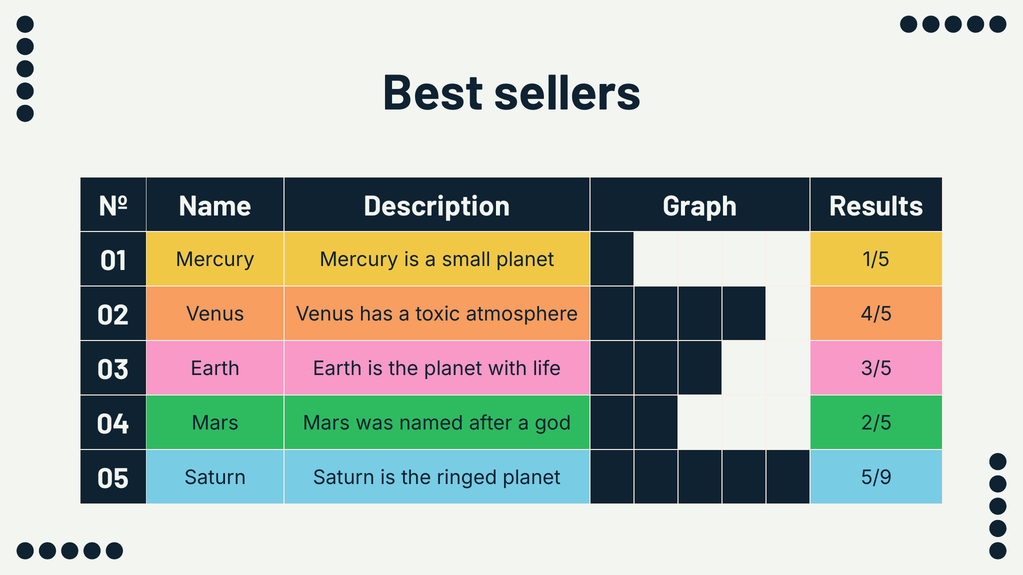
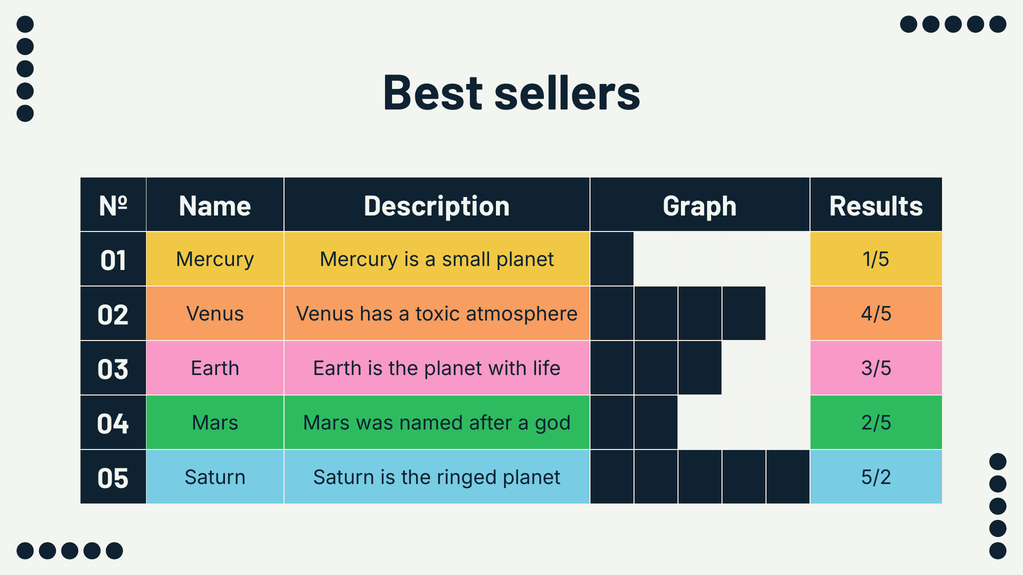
5/9: 5/9 -> 5/2 (876, 478)
